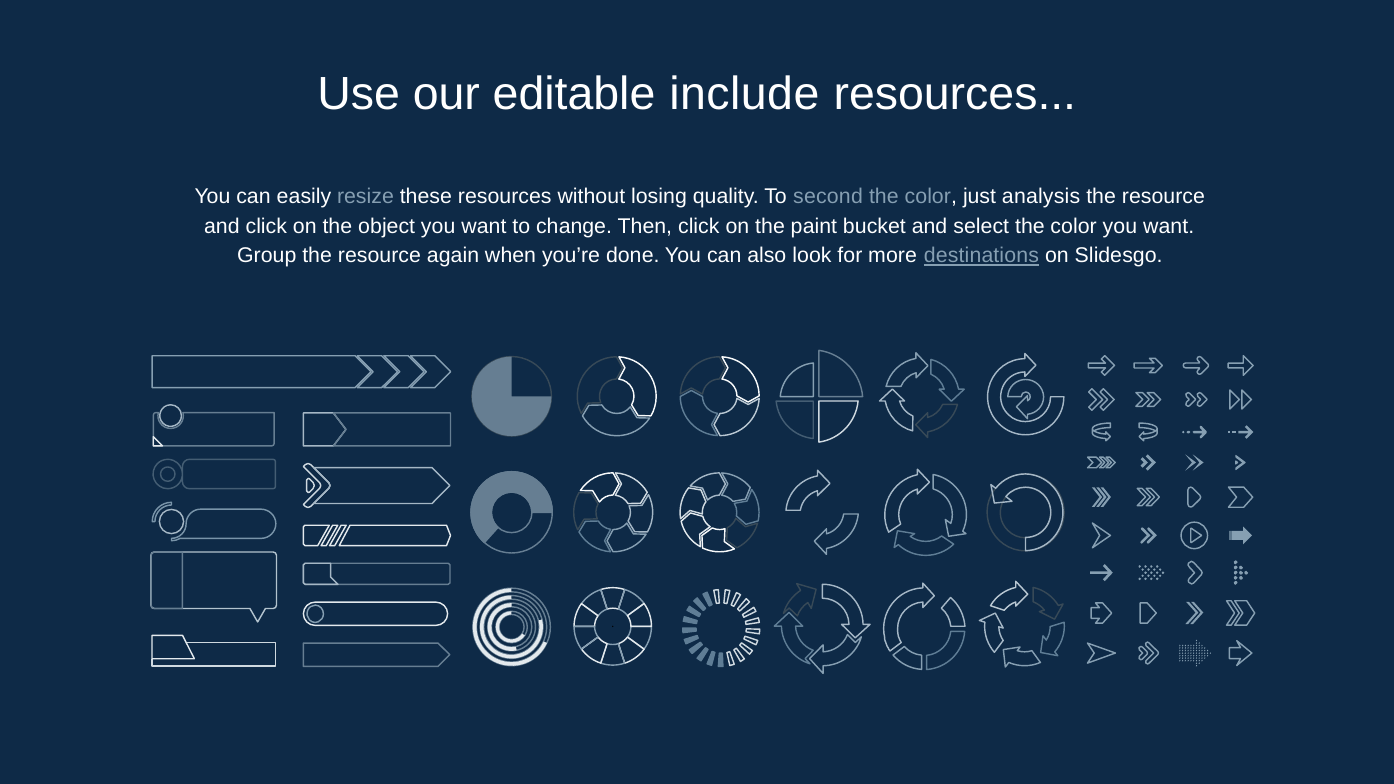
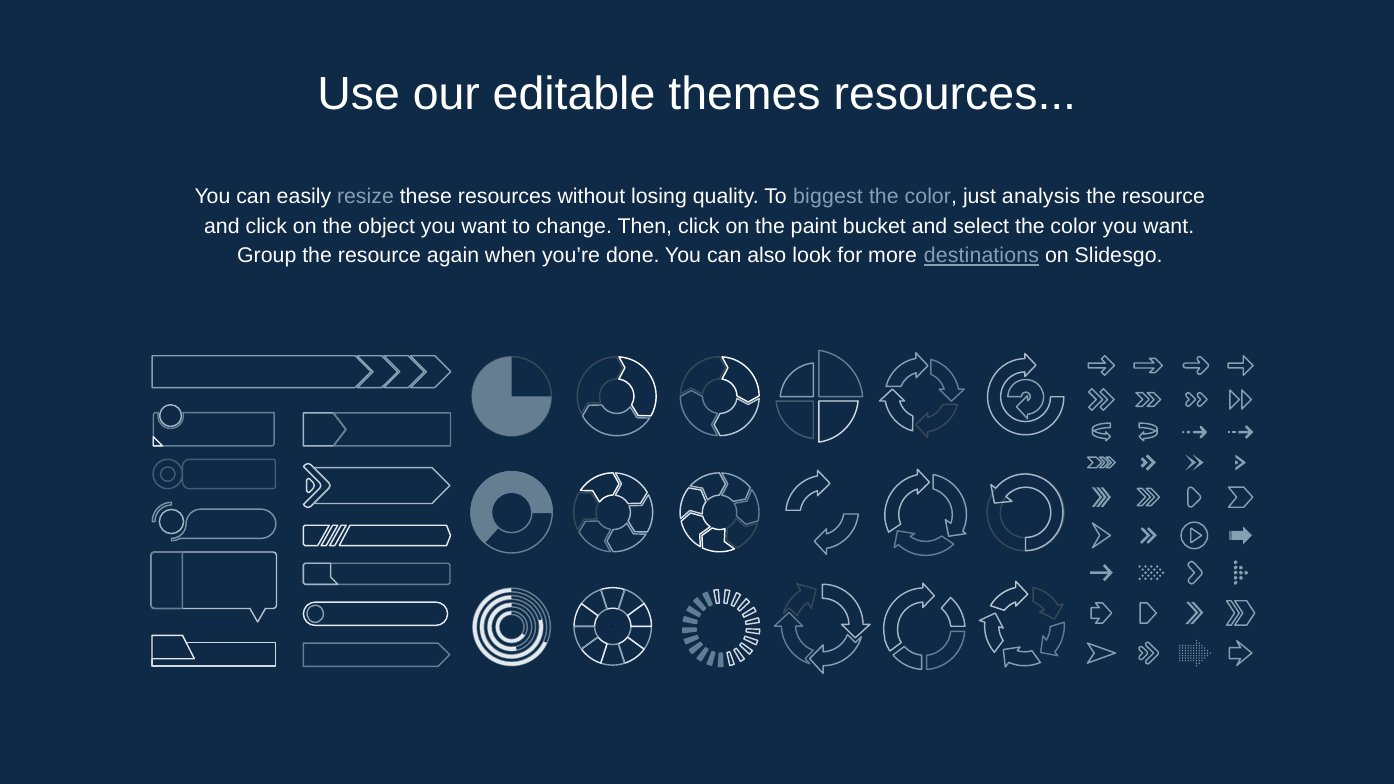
include: include -> themes (745, 94)
second: second -> biggest (828, 197)
